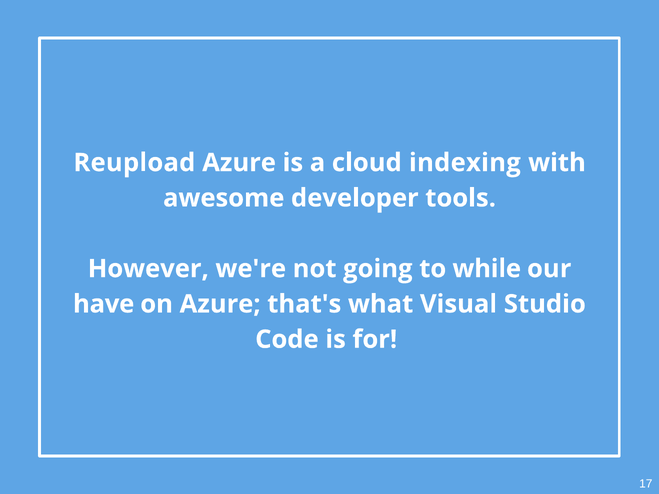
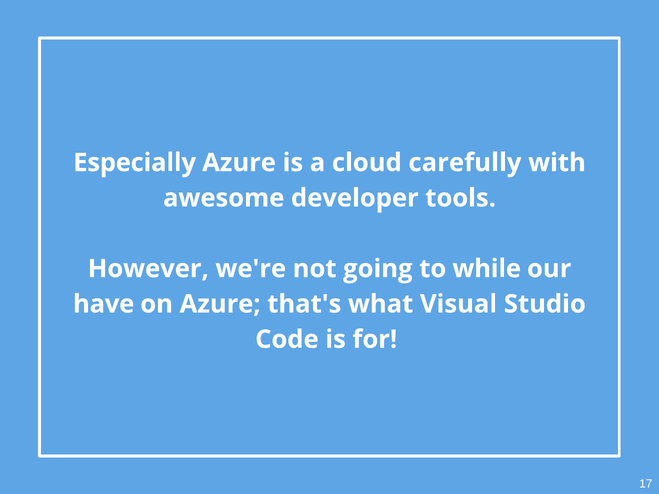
Reupload: Reupload -> Especially (135, 163)
indexing: indexing -> carefully (465, 163)
